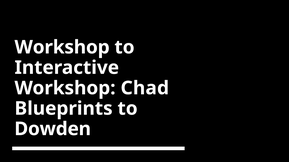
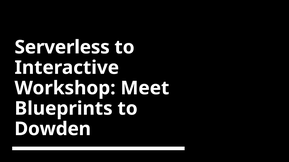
Workshop: Workshop -> Serverless (62, 47)
Chad: Chad -> Meet (145, 88)
